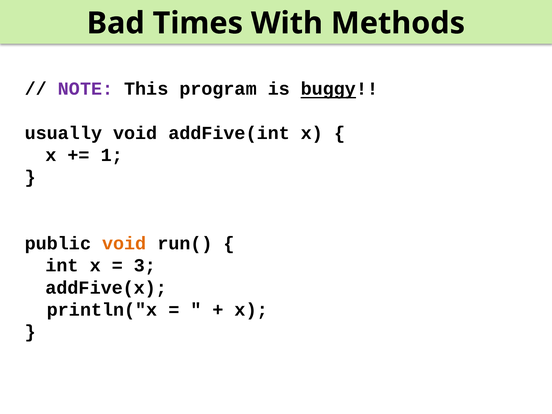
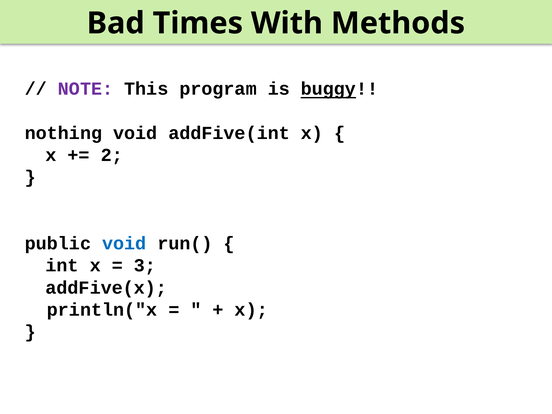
usually: usually -> nothing (63, 133)
1: 1 -> 2 (112, 155)
void colour: orange -> blue (124, 243)
